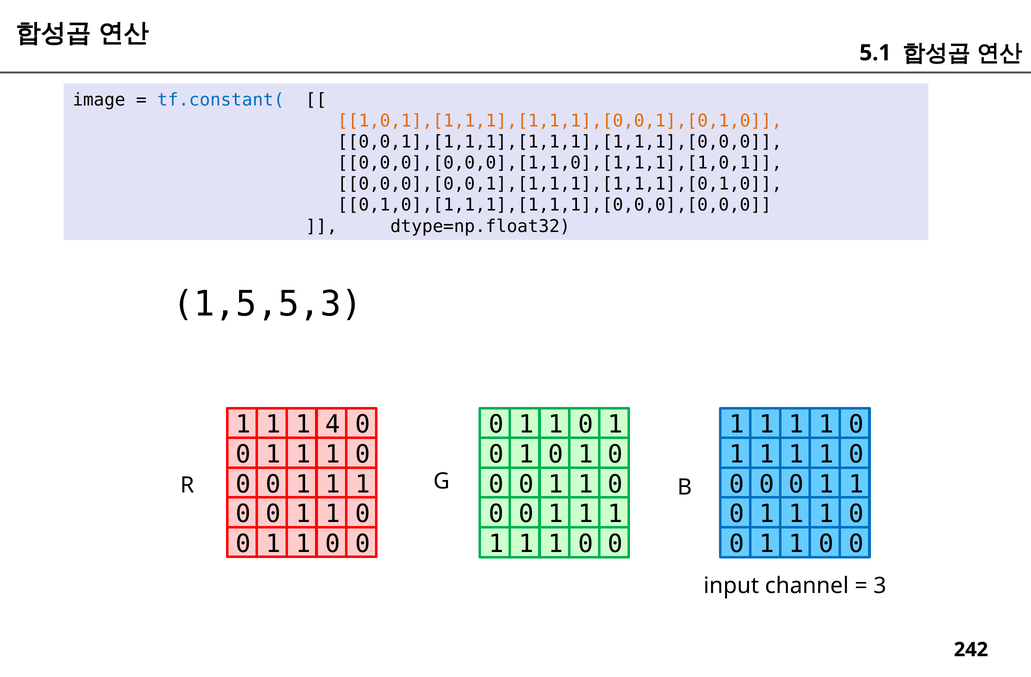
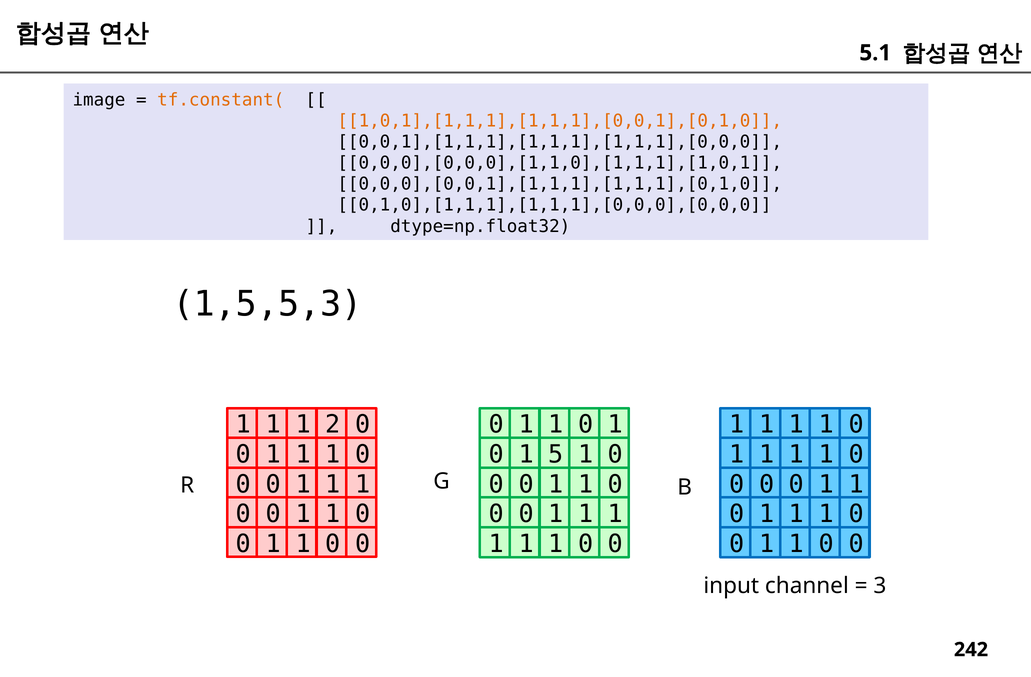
tf.constant( colour: blue -> orange (221, 100)
4: 4 -> 2 (333, 425)
0: 0 -> 5 (556, 455)
